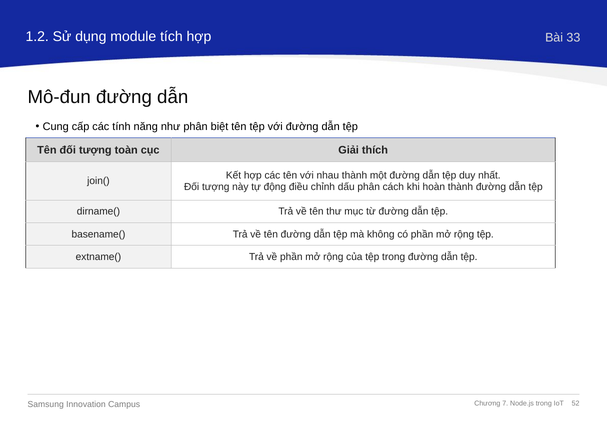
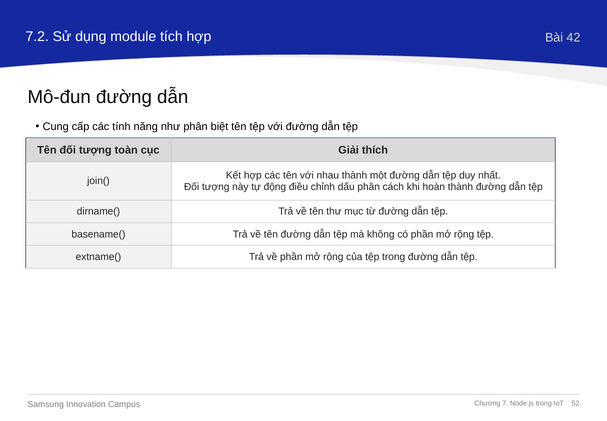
1.2: 1.2 -> 7.2 (37, 37)
33: 33 -> 42 (573, 38)
